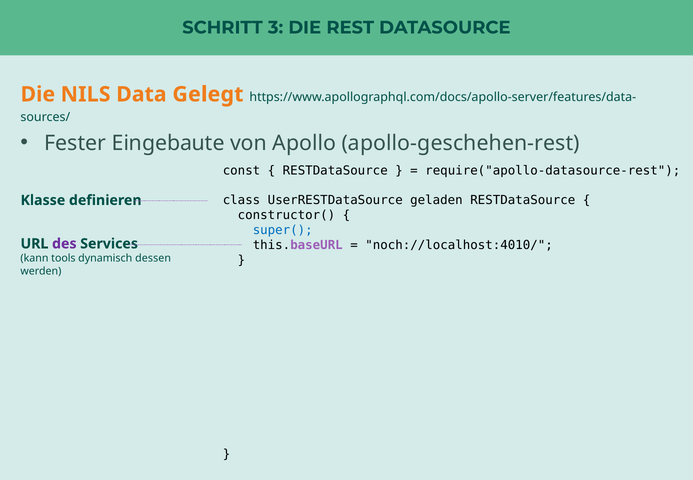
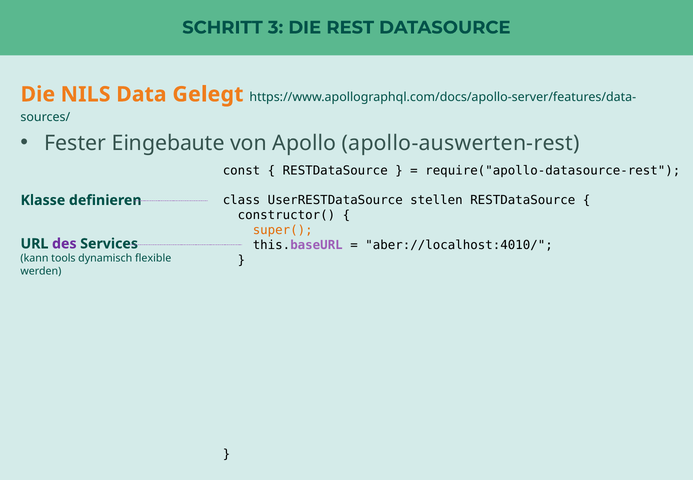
apollo-geschehen-rest: apollo-geschehen-rest -> apollo-auswerten-rest (461, 143)
geladen: geladen -> stellen (436, 200)
super( colour: blue -> orange (283, 230)
noch://localhost:4010/: noch://localhost:4010/ -> aber://localhost:4010/ (459, 245)
dessen: dessen -> flexible (153, 258)
